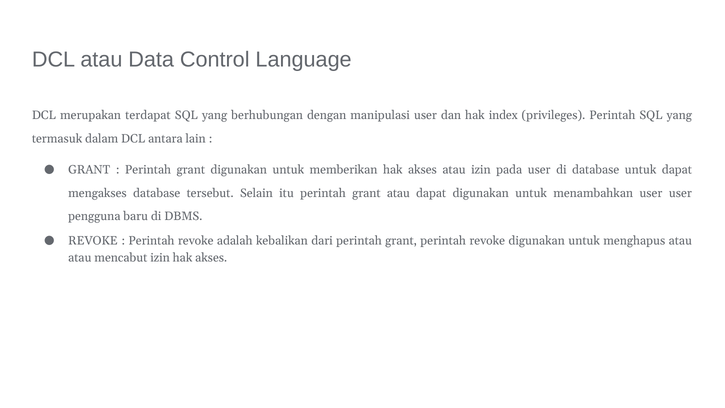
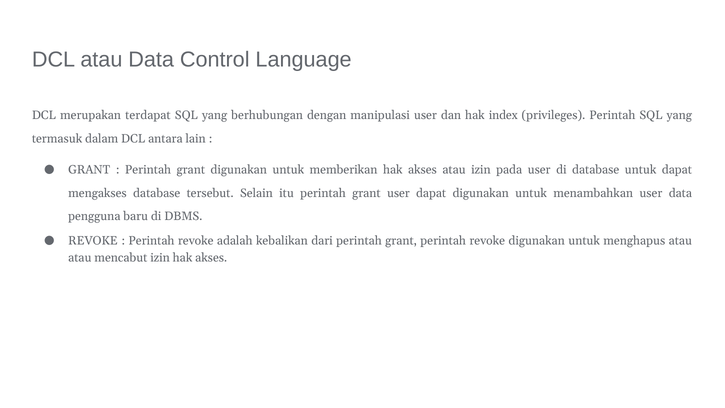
grant atau: atau -> user (398, 193)
user user: user -> data (680, 193)
